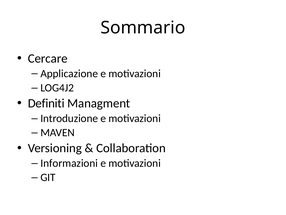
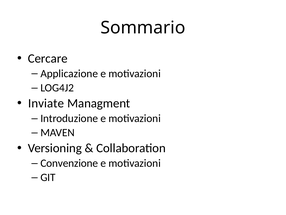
Definiti: Definiti -> Inviate (46, 103)
Informazioni: Informazioni -> Convenzione (69, 163)
